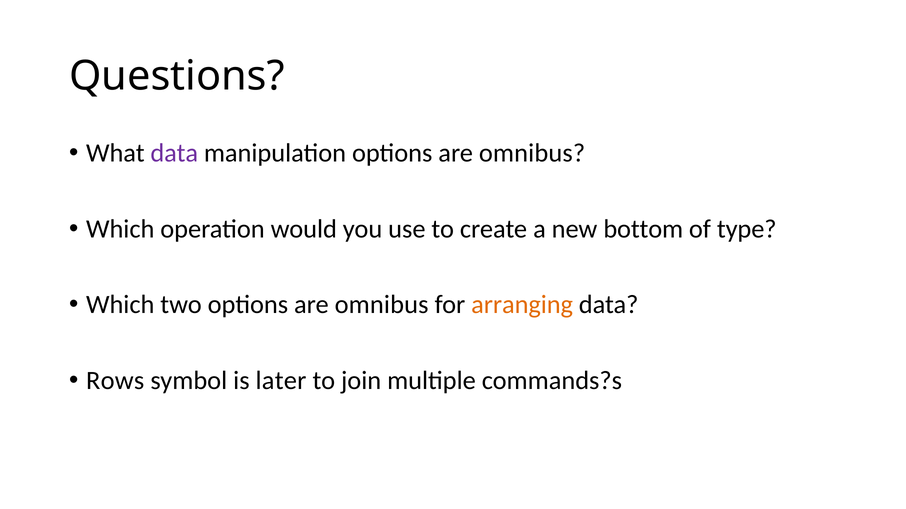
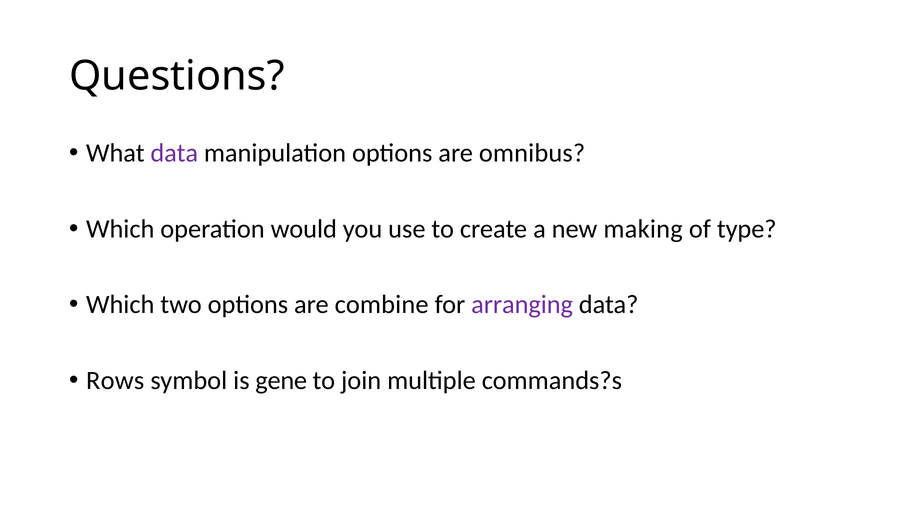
bottom: bottom -> making (643, 229)
two options are omnibus: omnibus -> combine (382, 305)
arranging colour: orange -> purple (522, 305)
later: later -> gene (281, 381)
